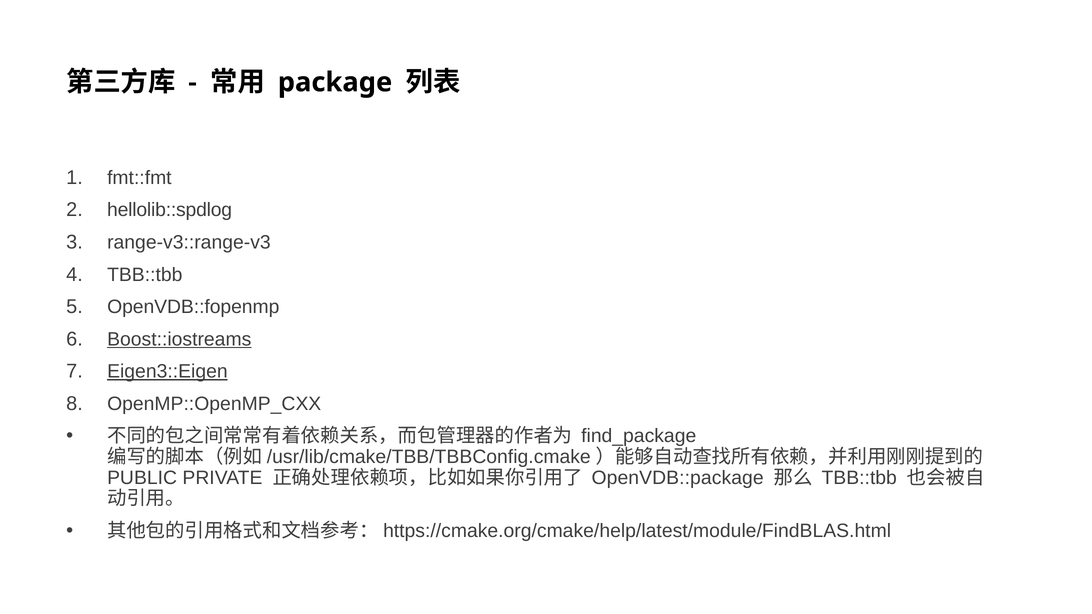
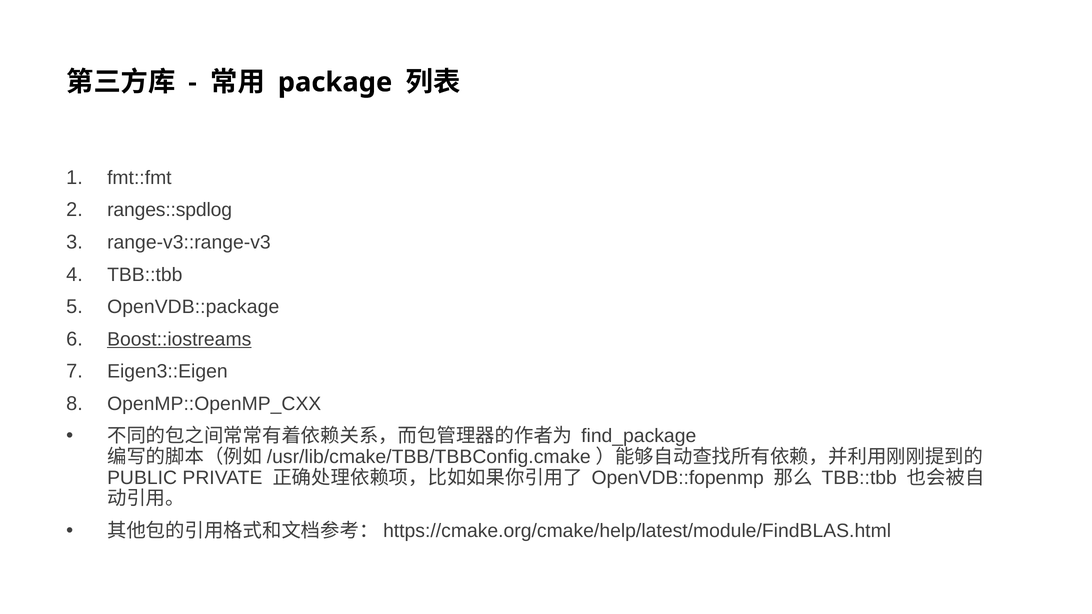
hellolib::spdlog: hellolib::spdlog -> ranges::spdlog (170, 210)
OpenVDB::fopenmp: OpenVDB::fopenmp -> OpenVDB::package (193, 307)
Eigen3::Eigen underline: present -> none (167, 372)
OpenVDB::package: OpenVDB::package -> OpenVDB::fopenmp (678, 478)
